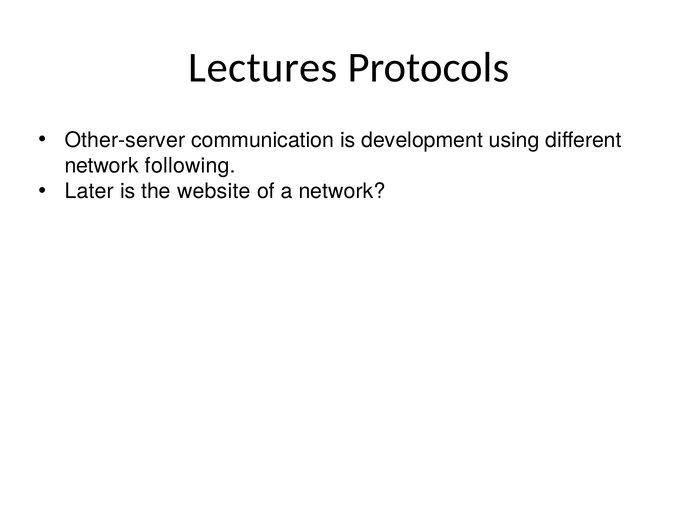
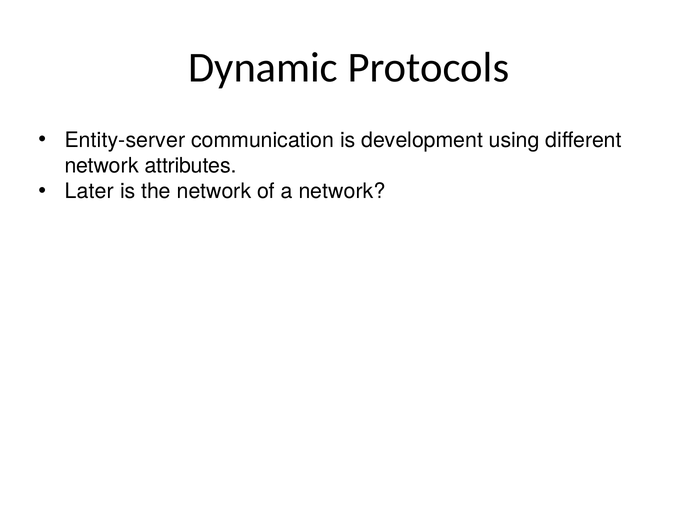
Lectures: Lectures -> Dynamic (263, 68)
Other-server: Other-server -> Entity-server (125, 140)
following: following -> attributes (191, 165)
the website: website -> network (214, 191)
